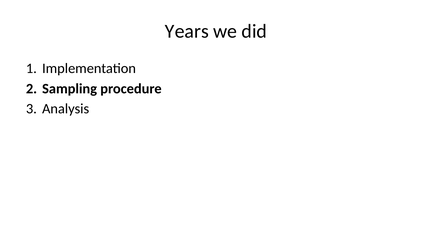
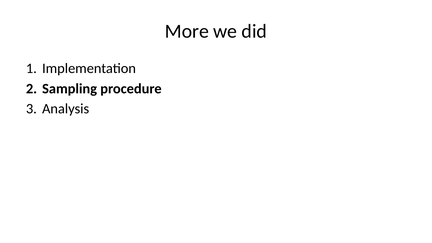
Years: Years -> More (187, 31)
